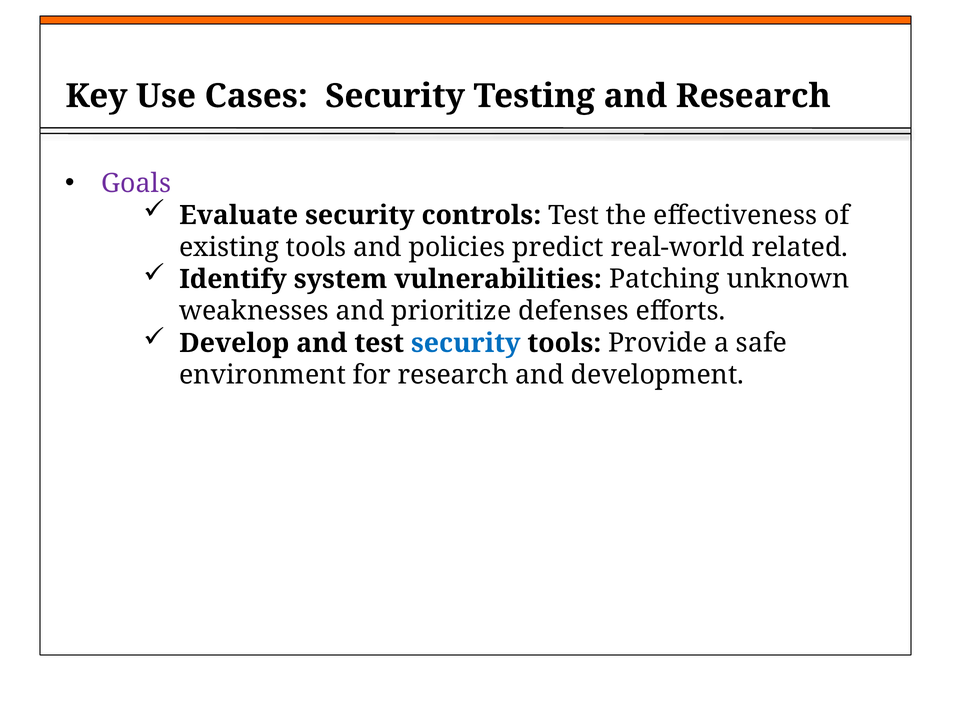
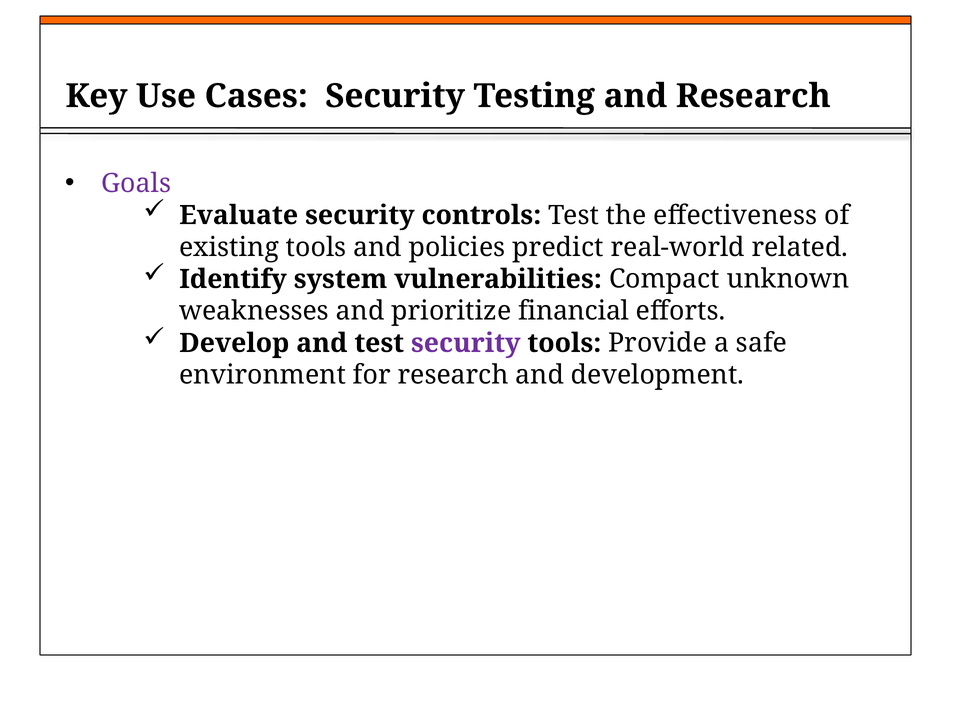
Patching: Patching -> Compact (664, 279)
defenses: defenses -> financial (574, 311)
security colour: blue -> purple (466, 343)
